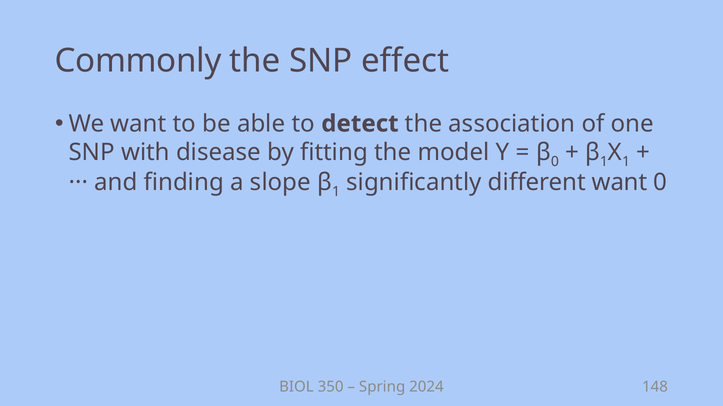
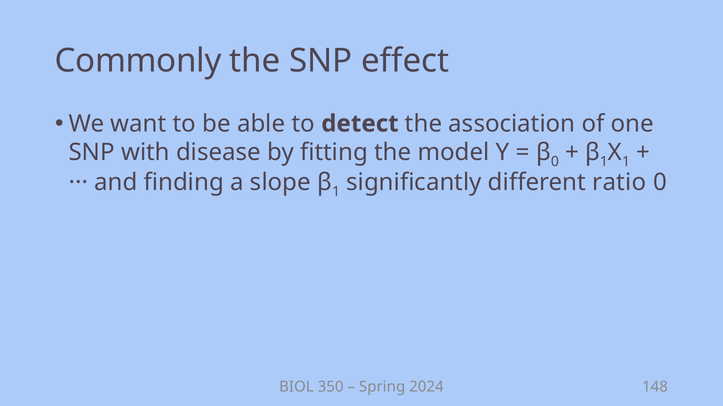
different want: want -> ratio (619, 182)
